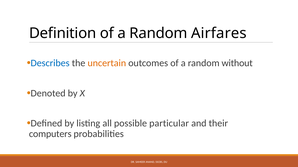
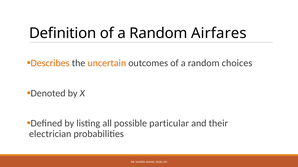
Describes colour: blue -> orange (50, 63)
without: without -> choices (237, 63)
computers: computers -> electrician (50, 134)
